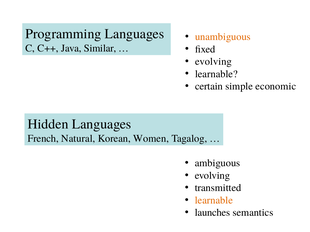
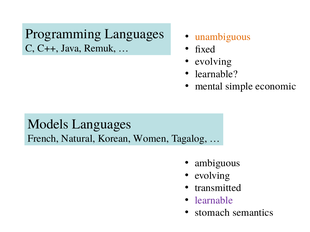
Similar: Similar -> Remuk (100, 48)
certain: certain -> mental (209, 86)
Hidden: Hidden -> Models (48, 124)
learnable colour: orange -> purple (214, 201)
launches: launches -> stomach (212, 213)
